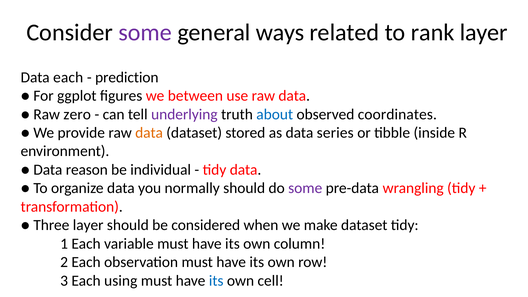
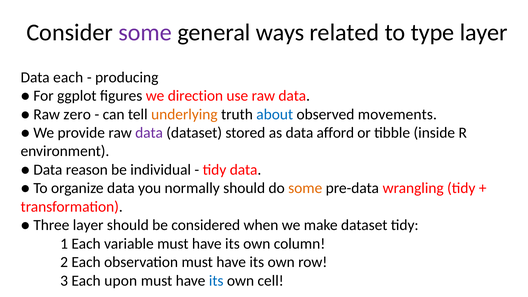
rank: rank -> type (433, 32)
prediction: prediction -> producing (127, 77)
between: between -> direction (195, 96)
underlying colour: purple -> orange (184, 114)
coordinates: coordinates -> movements (397, 114)
data colour: orange -> purple (149, 133)
series: series -> afford (335, 133)
some colour: purple -> orange (305, 188)
using: using -> upon (121, 281)
